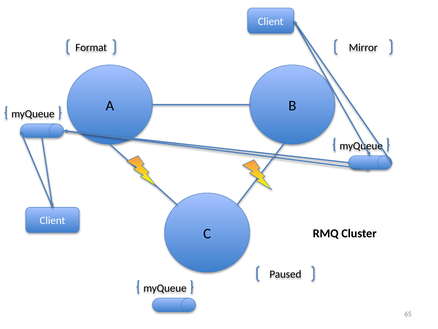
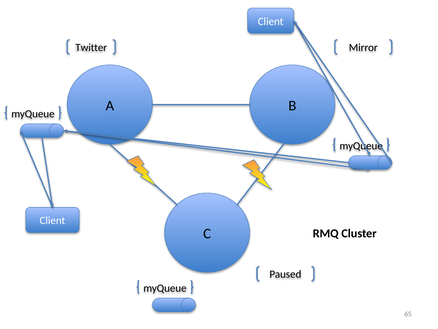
Format: Format -> Twitter (91, 48)
